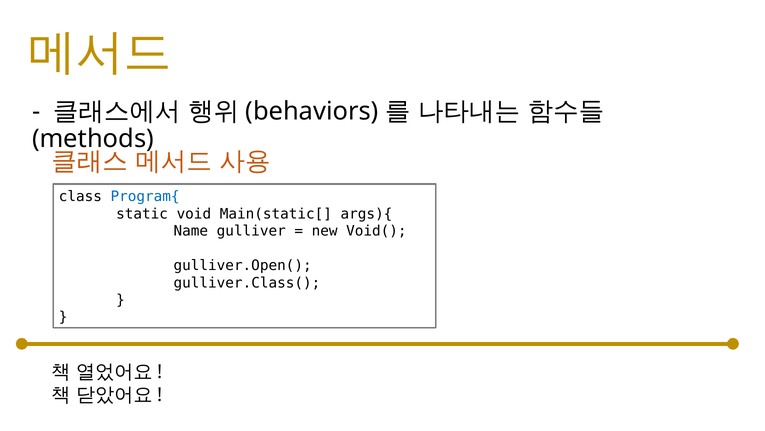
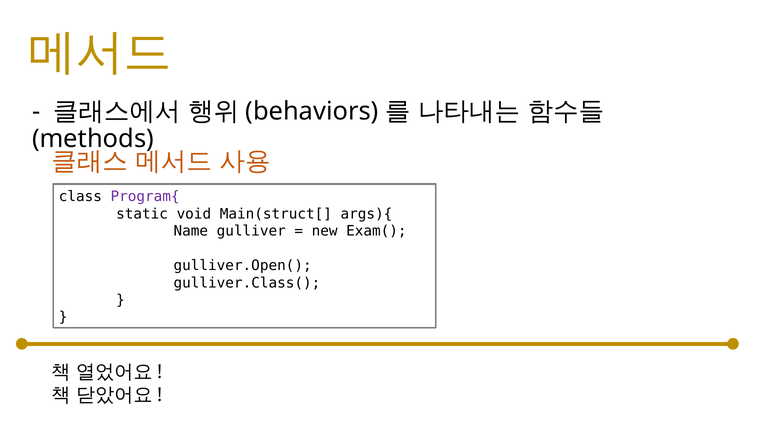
Program{ colour: blue -> purple (145, 196)
Main(static[: Main(static[ -> Main(struct[ (276, 213)
Void(: Void( -> Exam( (376, 231)
